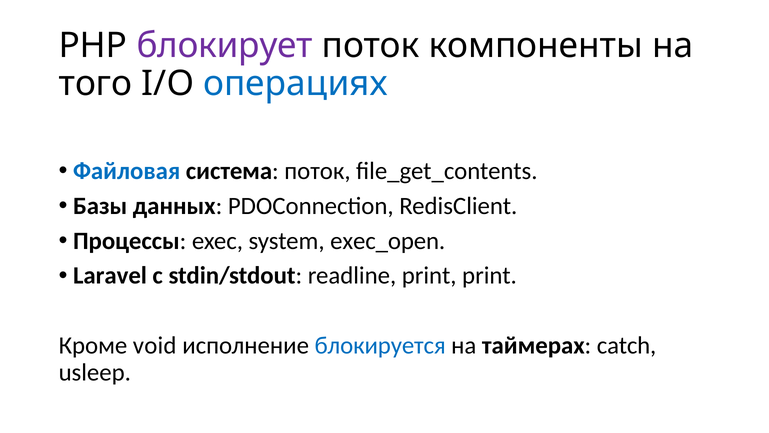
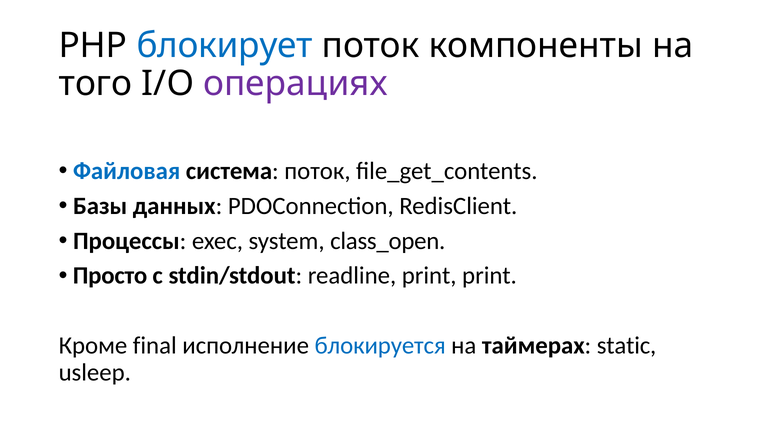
блокирует colour: purple -> blue (225, 46)
операциях colour: blue -> purple (295, 84)
exec_open: exec_open -> class_open (388, 241)
Laravel: Laravel -> Просто (110, 275)
void: void -> final (155, 345)
catch: catch -> static (627, 345)
